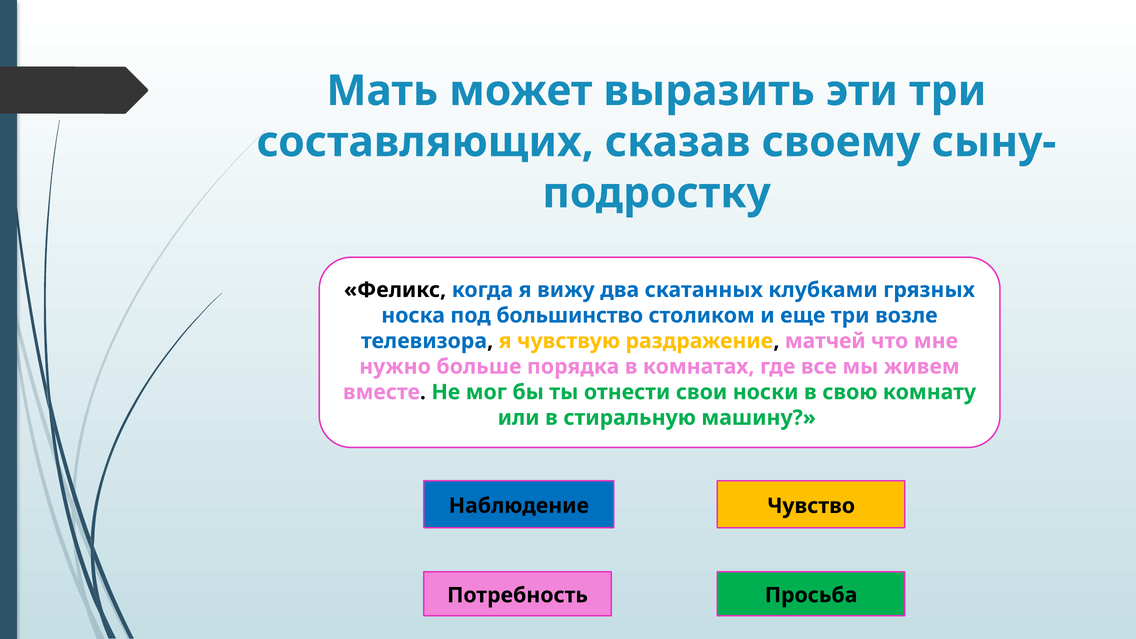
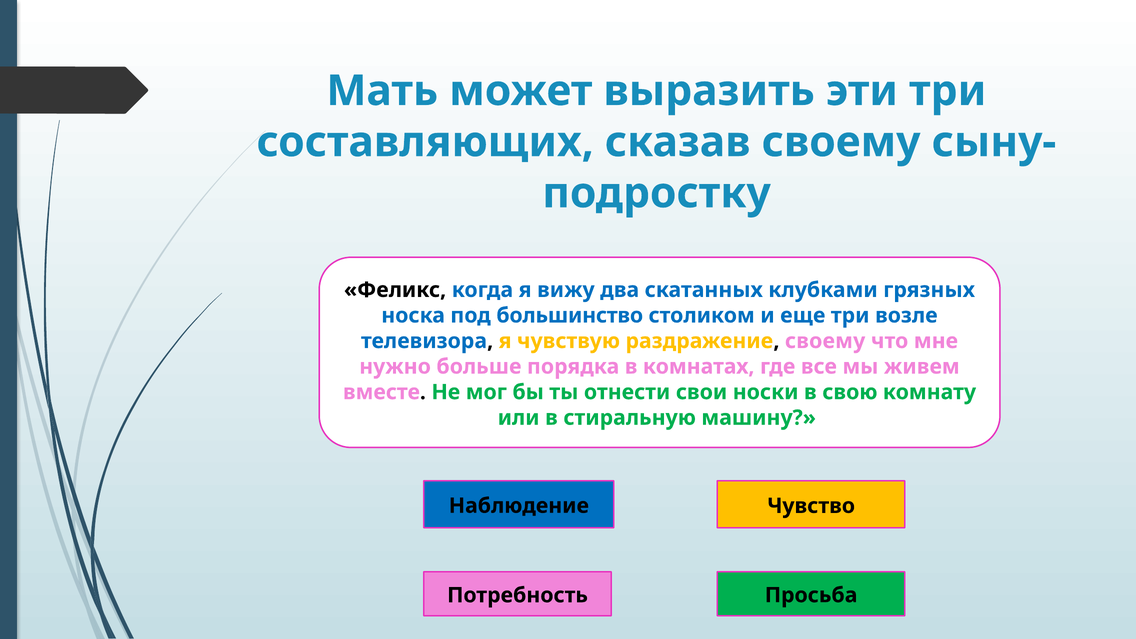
раздражение матчей: матчей -> своему (825, 341)
